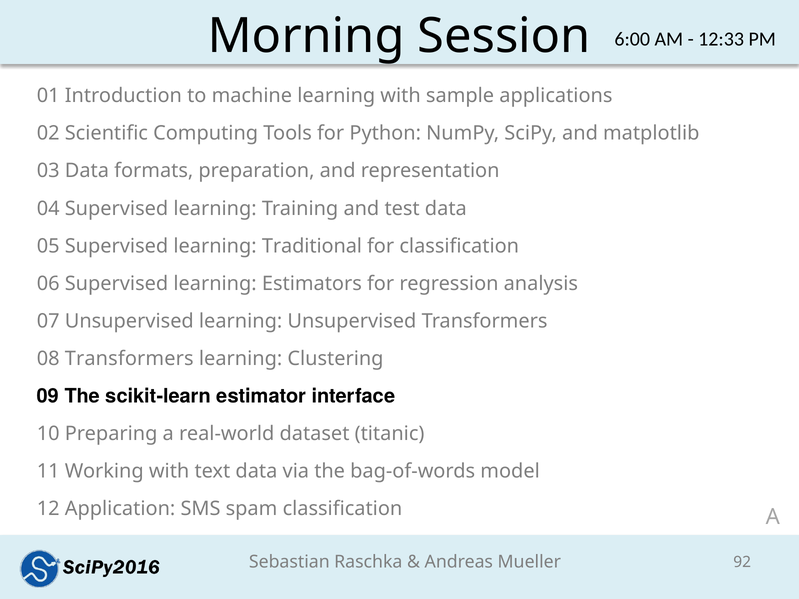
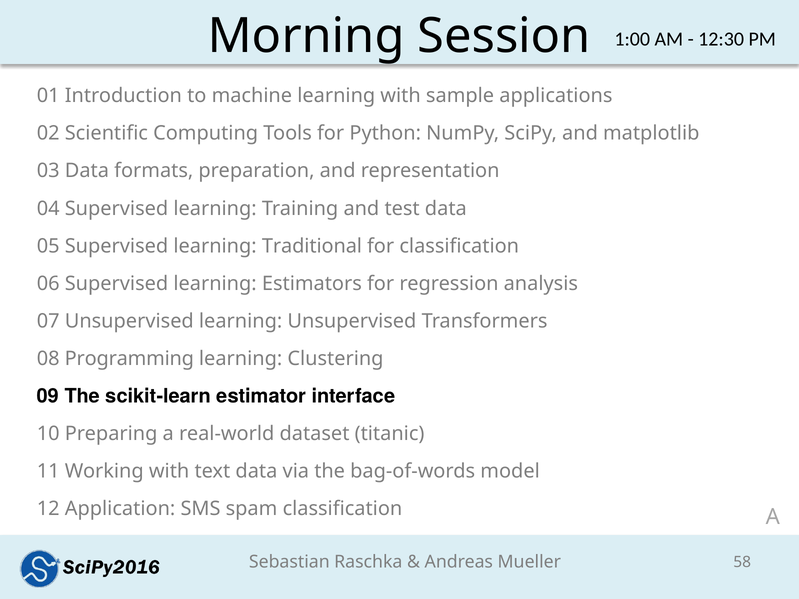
6:00: 6:00 -> 1:00 (632, 39)
12:33: 12:33 -> 12:30 (721, 39)
08 Transformers: Transformers -> Programming (129, 359)
92: 92 -> 58 (742, 562)
